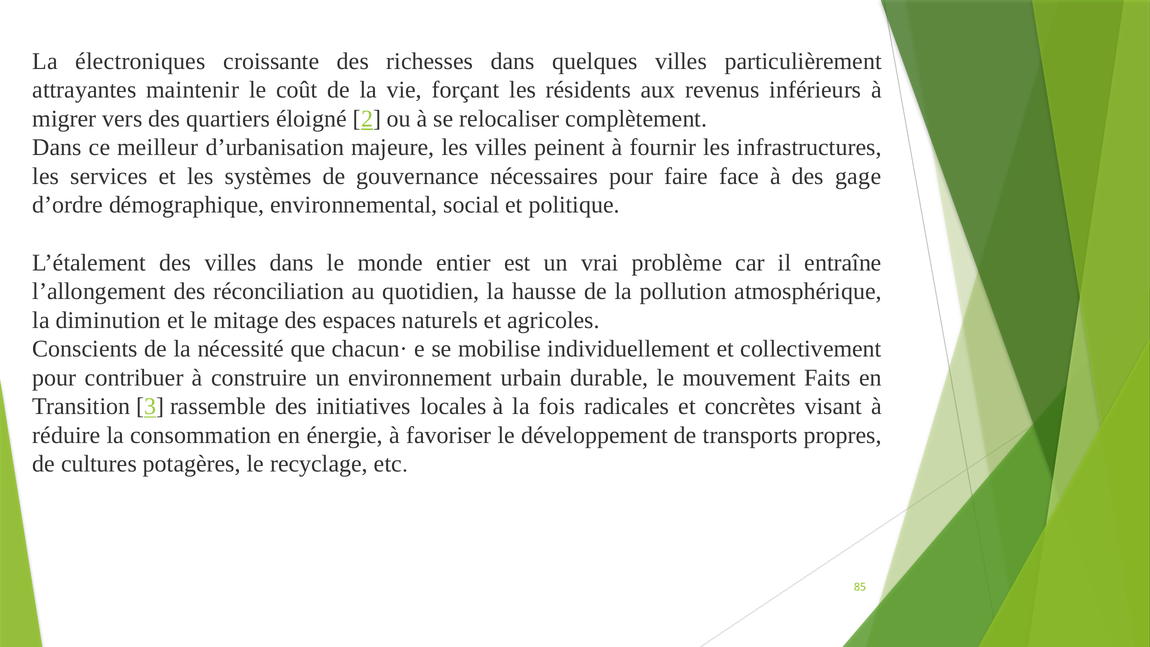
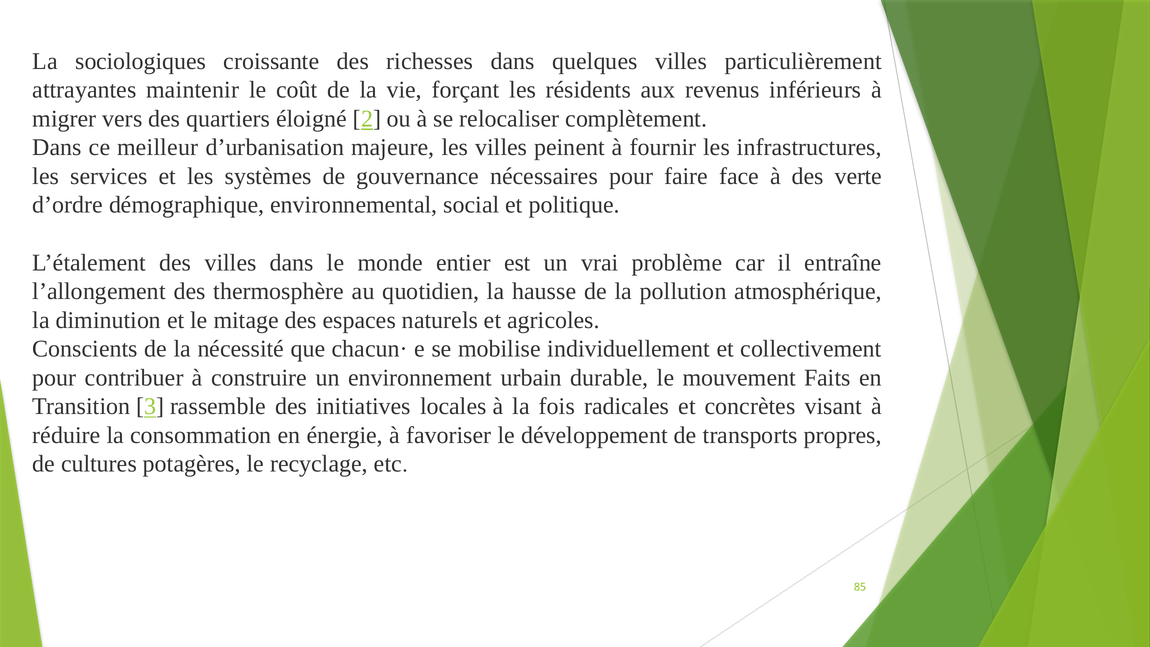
électroniques: électroniques -> sociologiques (141, 61)
gage: gage -> verte (858, 176)
réconciliation: réconciliation -> thermosphère (279, 291)
